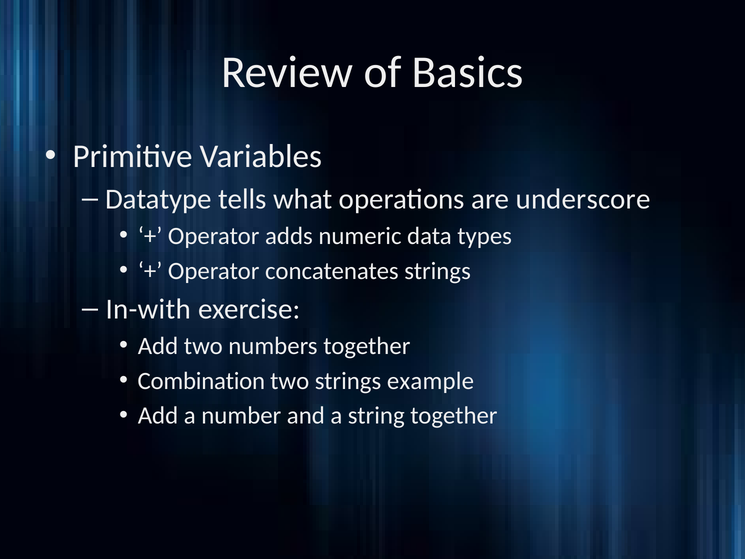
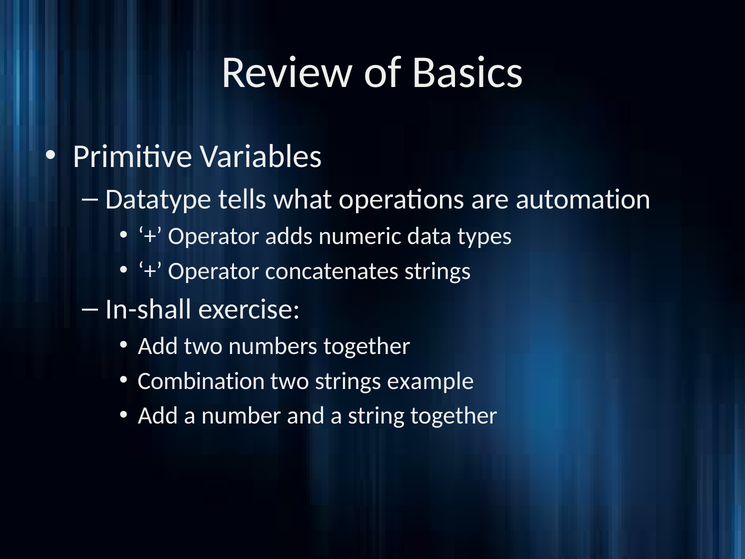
underscore: underscore -> automation (583, 199)
In-with: In-with -> In-shall (148, 309)
